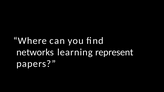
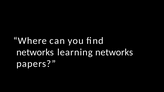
learning represent: represent -> networks (114, 52)
